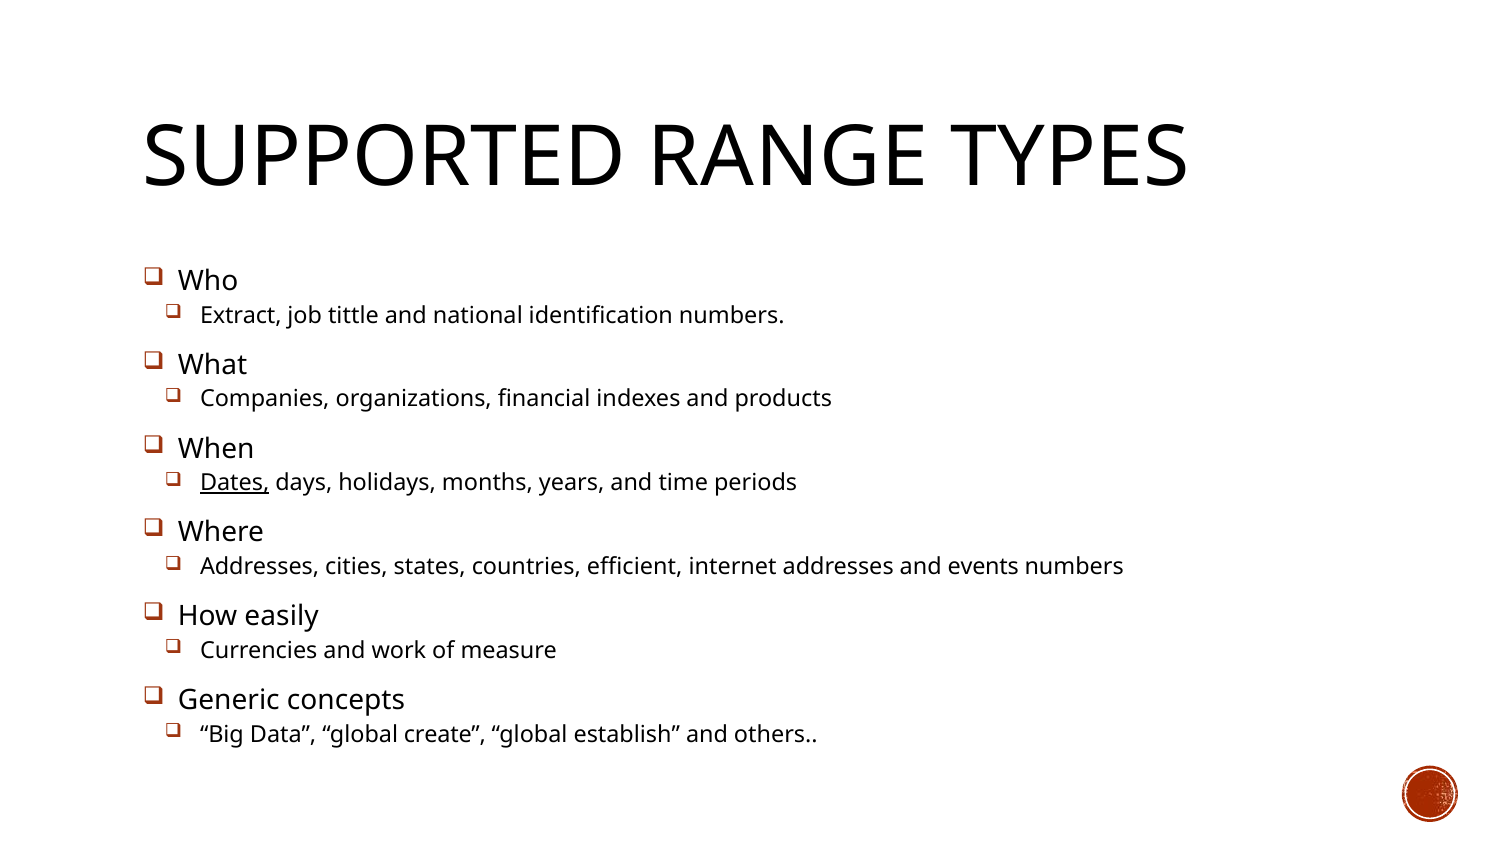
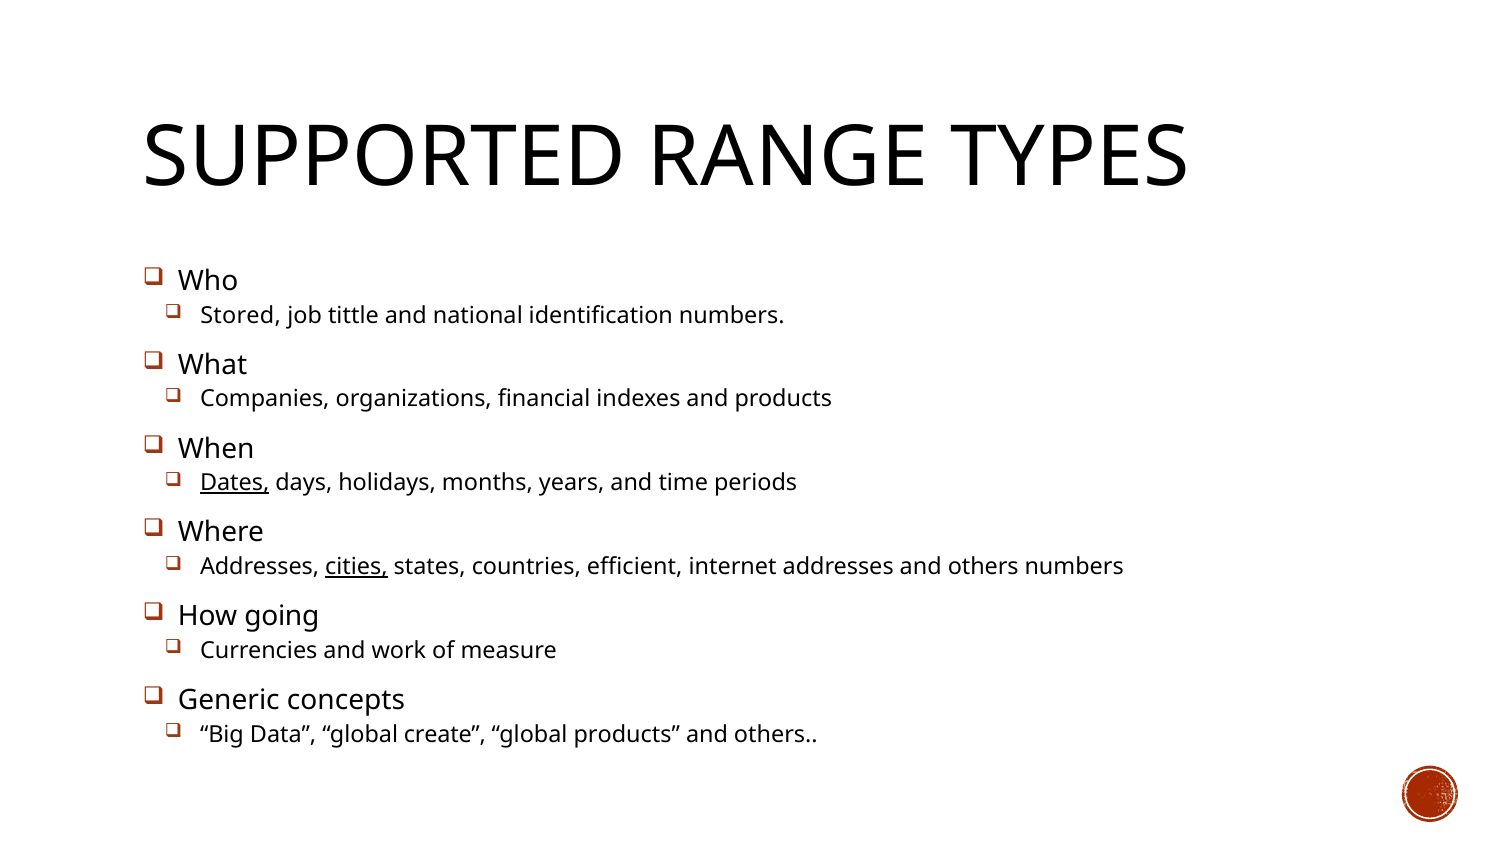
Extract: Extract -> Stored (241, 316)
cities underline: none -> present (356, 567)
addresses and events: events -> others (983, 567)
easily: easily -> going (282, 617)
global establish: establish -> products (627, 734)
